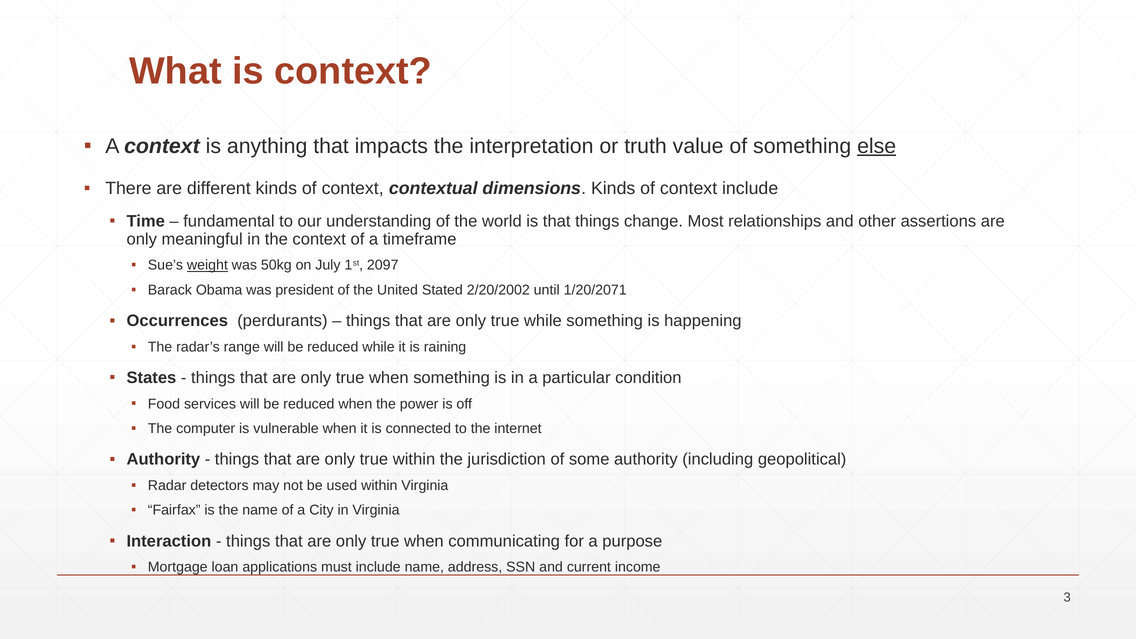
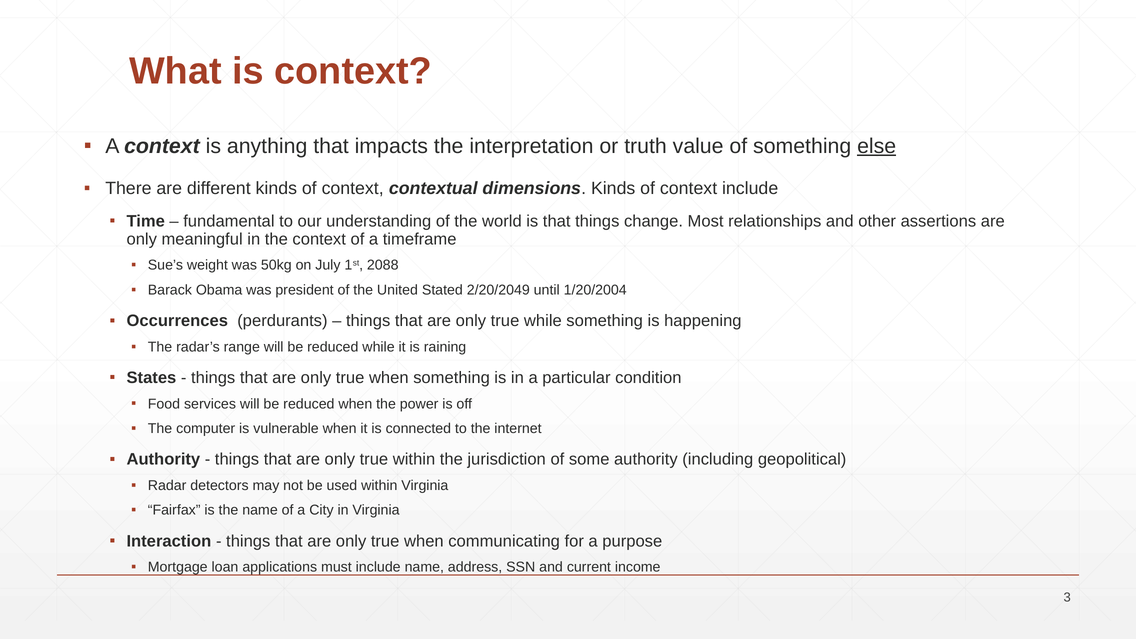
weight underline: present -> none (207, 265)
2097: 2097 -> 2088 (383, 265)
2/20/2002: 2/20/2002 -> 2/20/2049 (498, 290)
1/20/2071: 1/20/2071 -> 1/20/2004 (595, 290)
